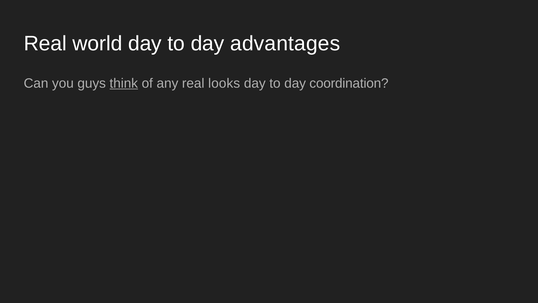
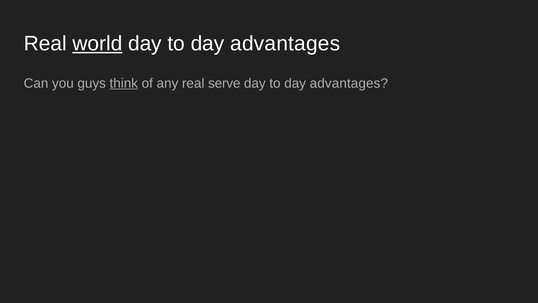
world underline: none -> present (97, 44)
looks: looks -> serve (224, 83)
coordination: coordination -> advantages (349, 83)
